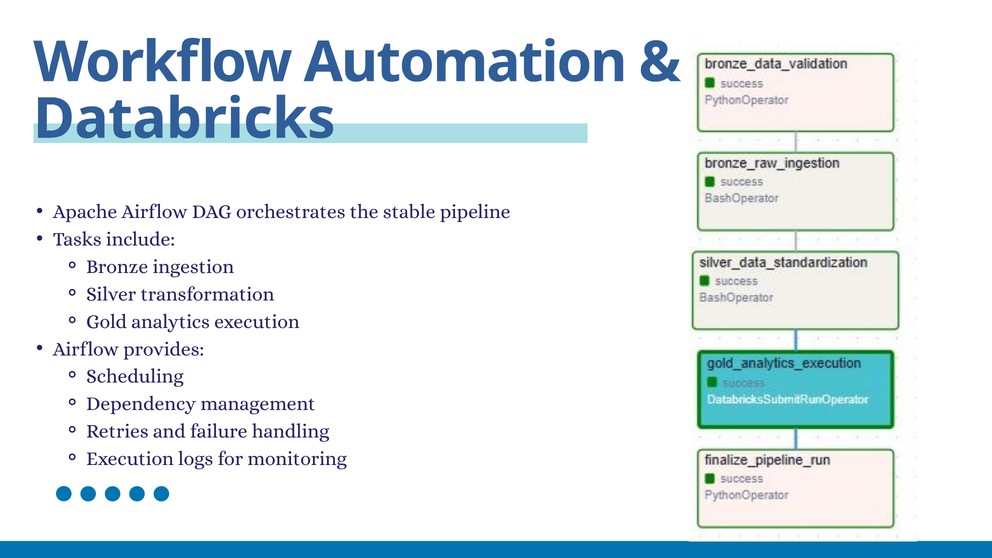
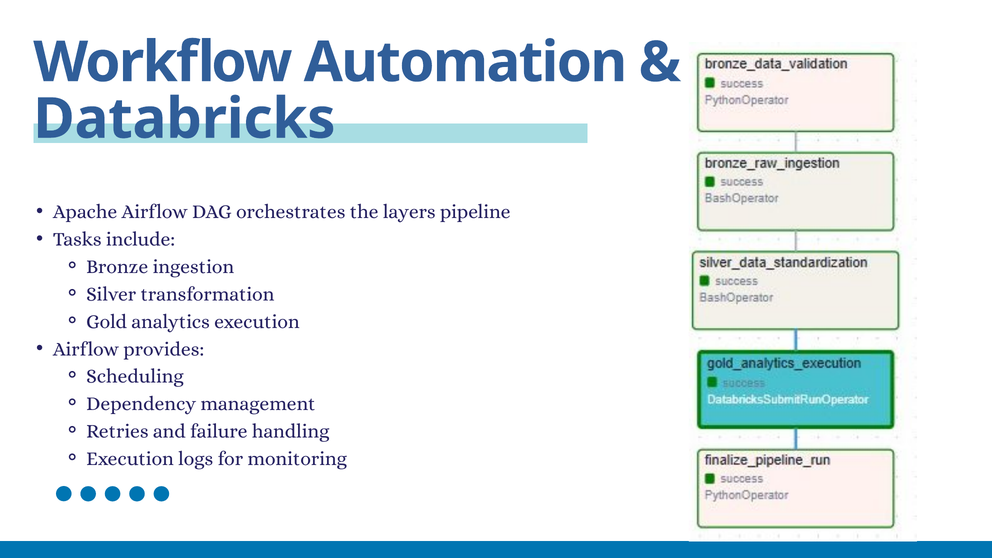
stable: stable -> layers (409, 212)
